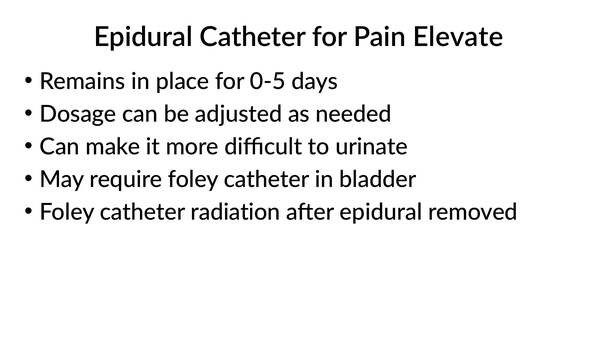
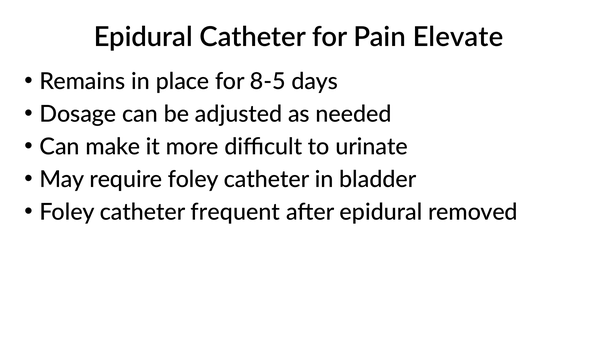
0-5: 0-5 -> 8-5 (268, 82)
radiation: radiation -> frequent (235, 212)
